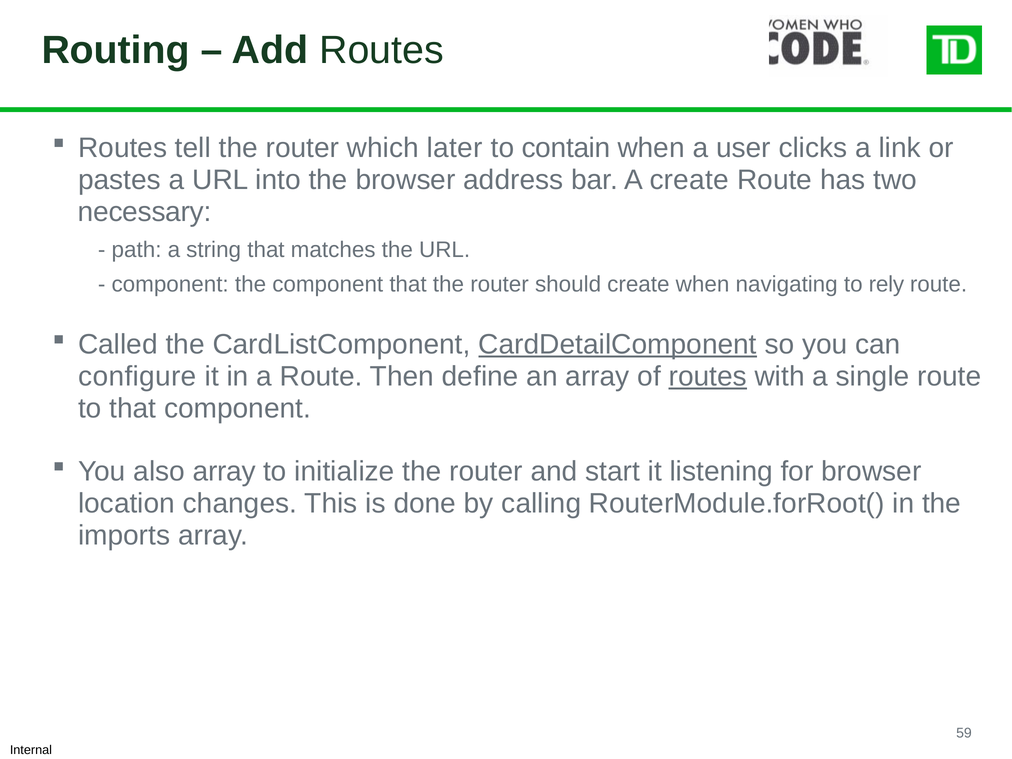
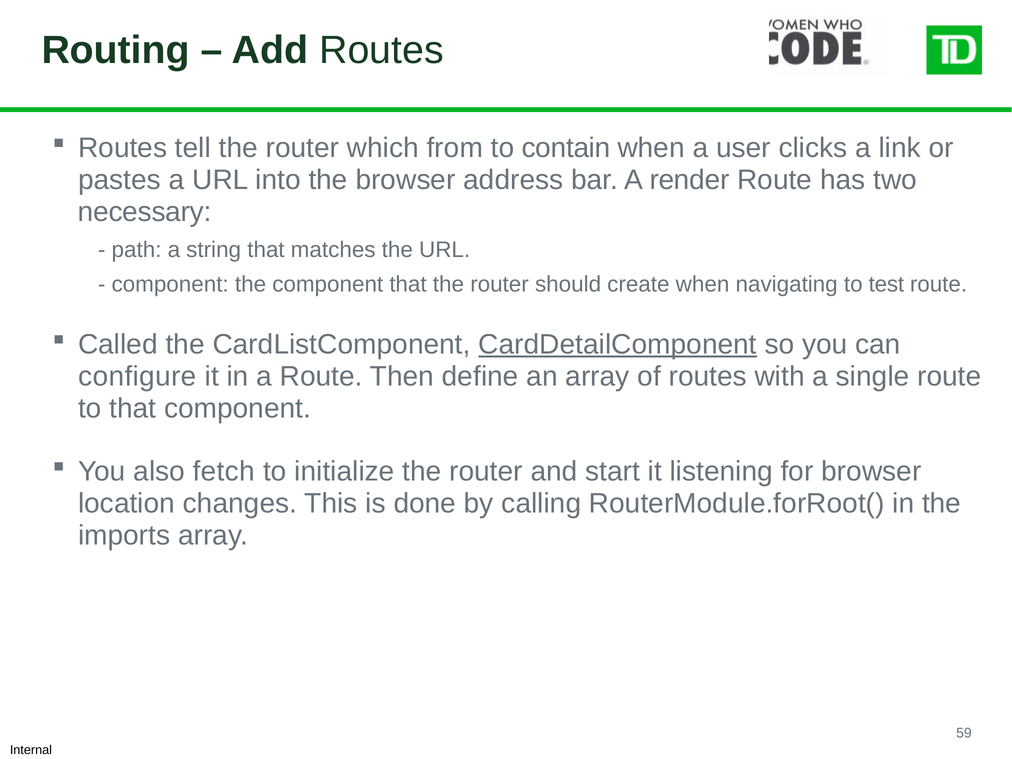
later: later -> from (455, 148)
A create: create -> render (690, 180)
rely: rely -> test (886, 285)
routes underline: present -> none (708, 376)
also array: array -> fetch (224, 471)
